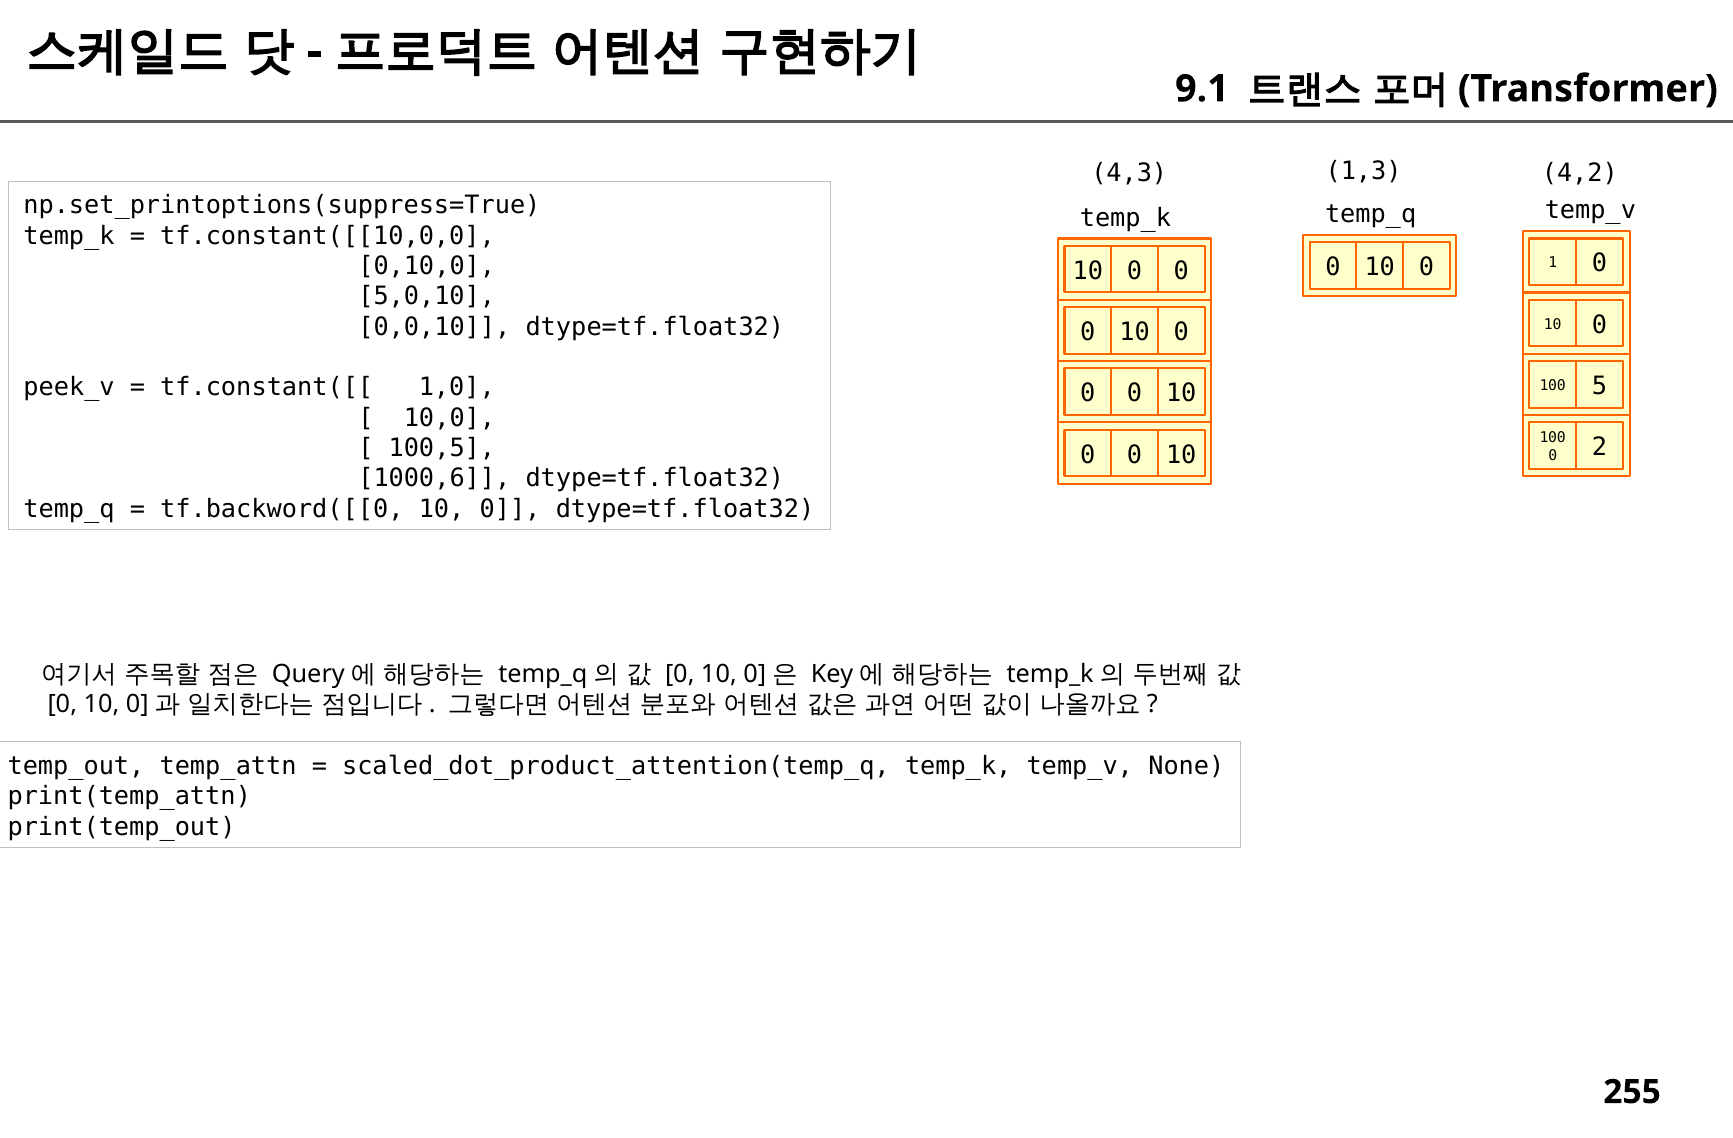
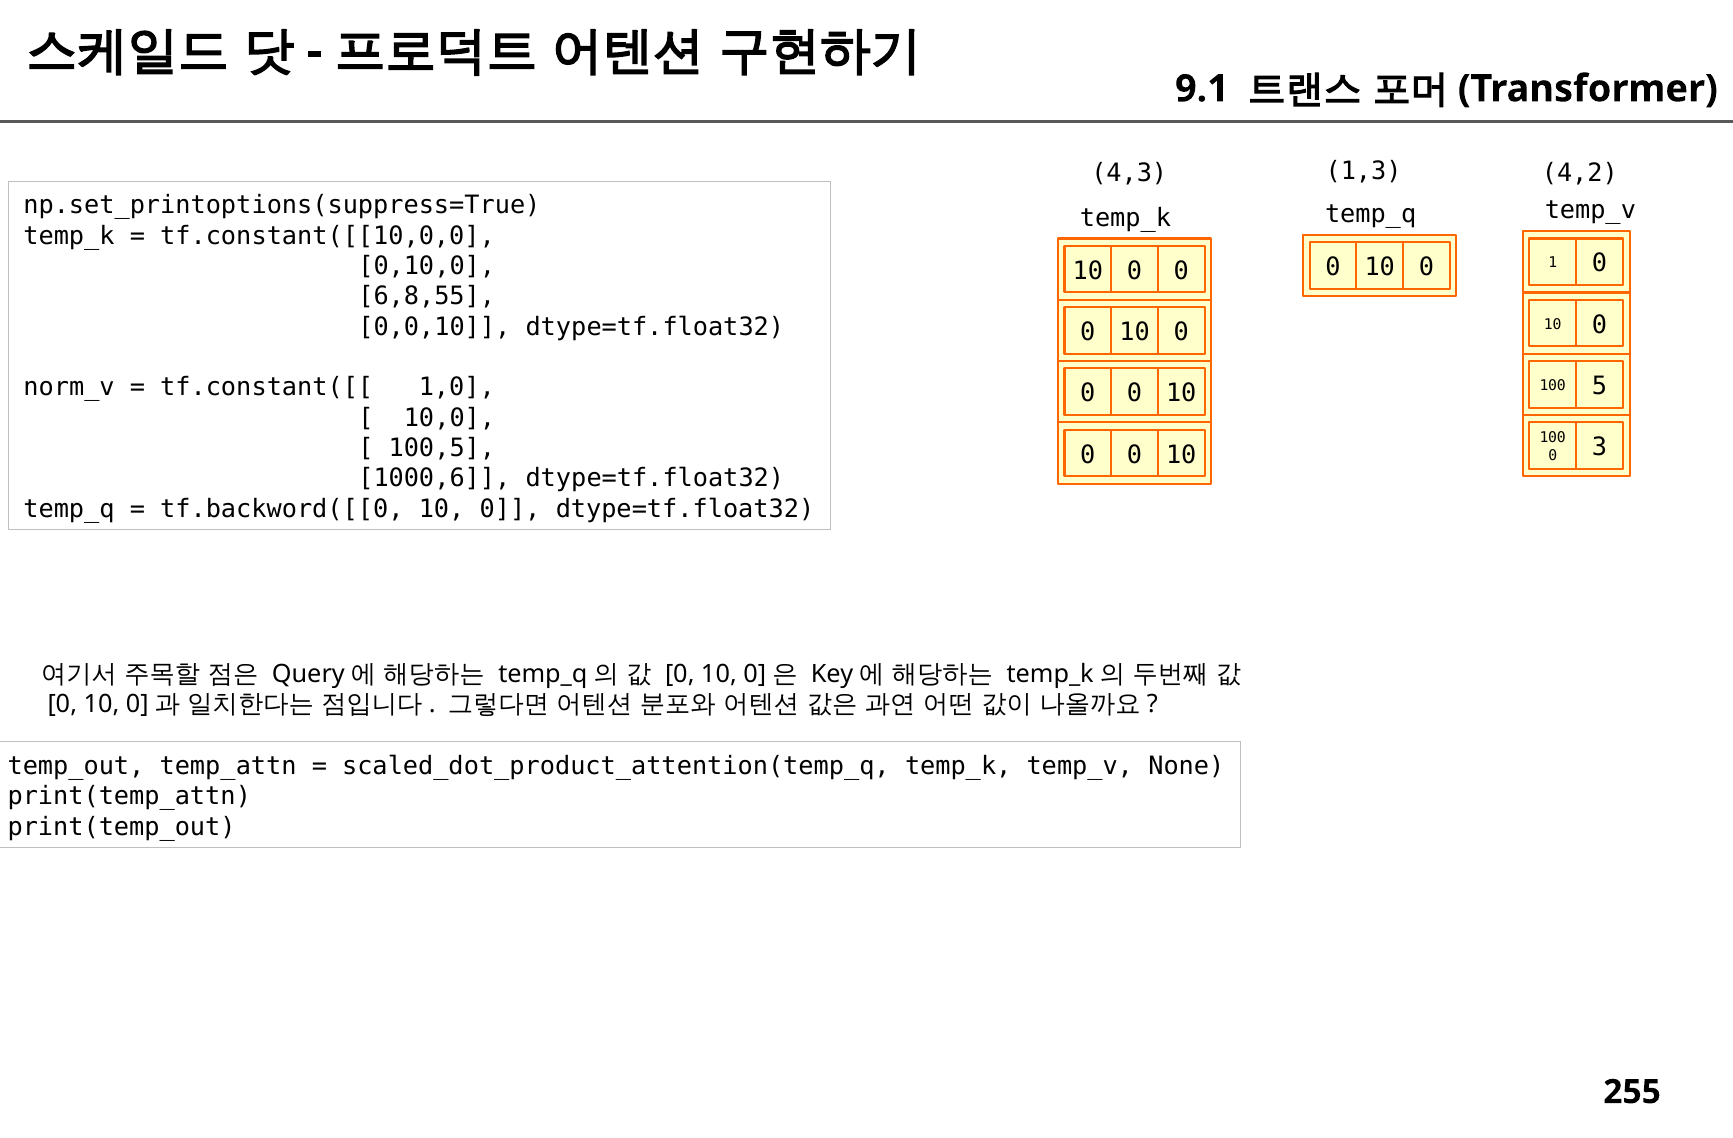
5,0,10: 5,0,10 -> 6,8,55 (427, 297)
peek_v: peek_v -> norm_v (69, 388)
2: 2 -> 3 (1599, 448)
